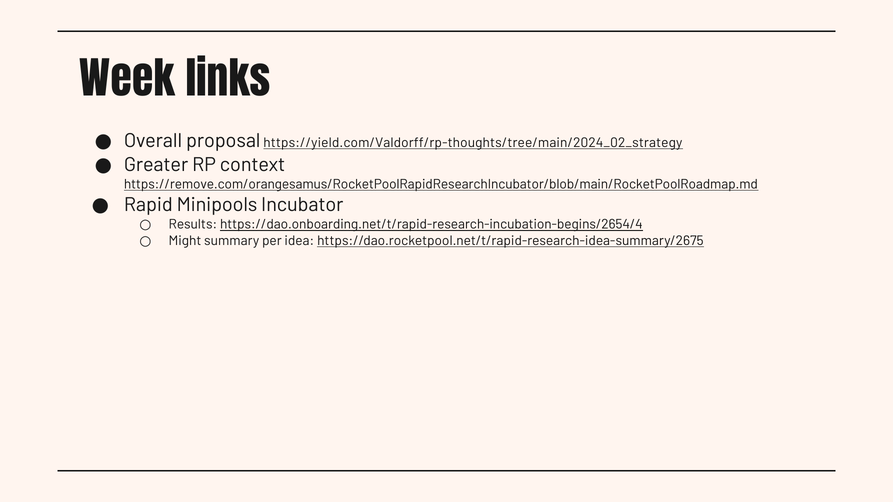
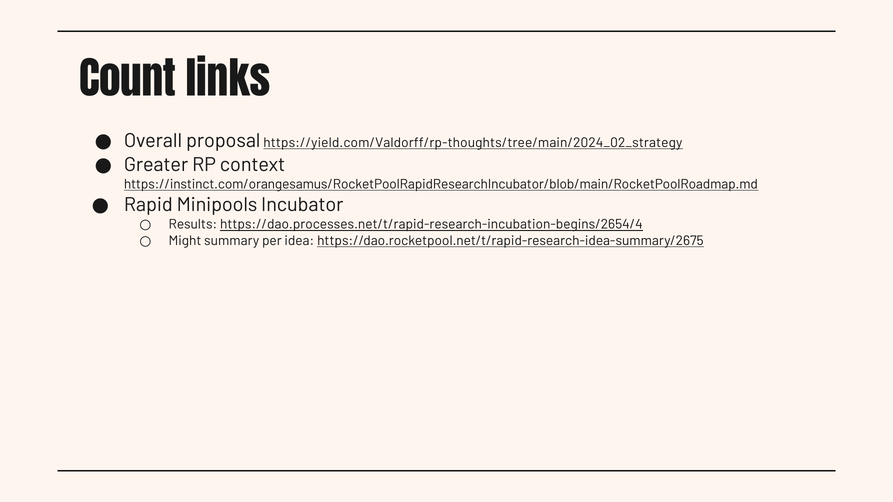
Week: Week -> Count (128, 81)
https://remove.com/orangesamus/RocketPoolRapidResearchIncubator/blob/main/RocketPoolRoadmap.md: https://remove.com/orangesamus/RocketPoolRapidResearchIncubator/blob/main/RocketPoolRoadmap.md -> https://instinct.com/orangesamus/RocketPoolRapidResearchIncubator/blob/main/RocketPoolRoadmap.md (441, 184)
https://dao.onboarding.net/t/rapid-research-incubation-begins/2654/4: https://dao.onboarding.net/t/rapid-research-incubation-begins/2654/4 -> https://dao.processes.net/t/rapid-research-incubation-begins/2654/4 (431, 225)
